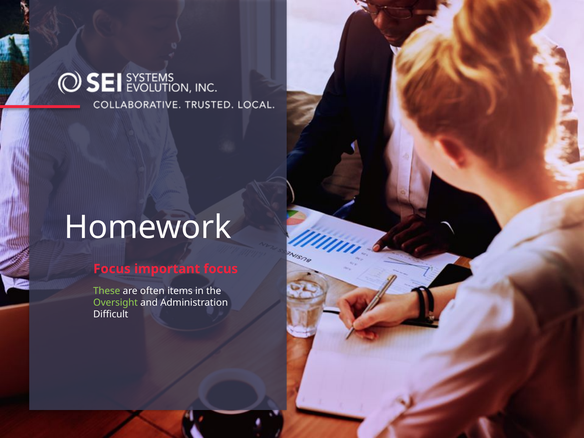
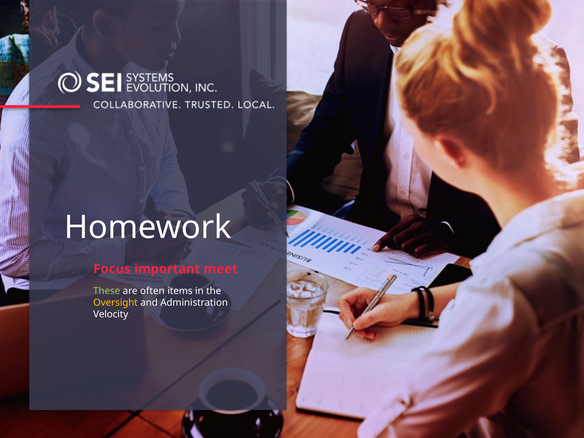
important focus: focus -> meet (221, 269)
Oversight colour: light green -> yellow (116, 303)
Difficult: Difficult -> Velocity (111, 314)
